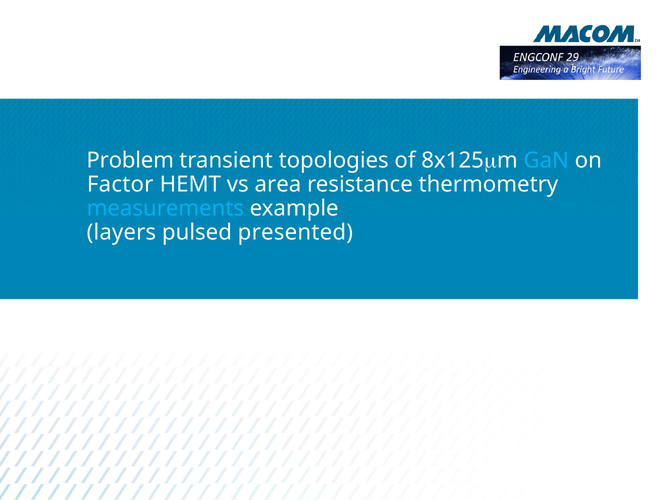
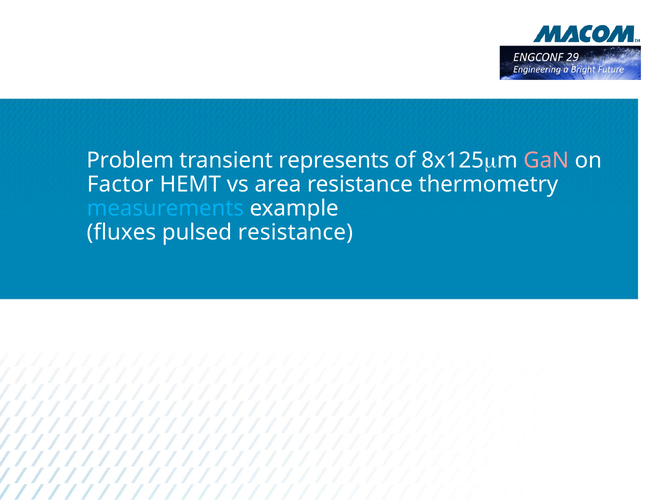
topologies: topologies -> represents (334, 161)
GaN colour: light blue -> pink (546, 161)
layers: layers -> fluxes (121, 233)
pulsed presented: presented -> resistance (295, 233)
